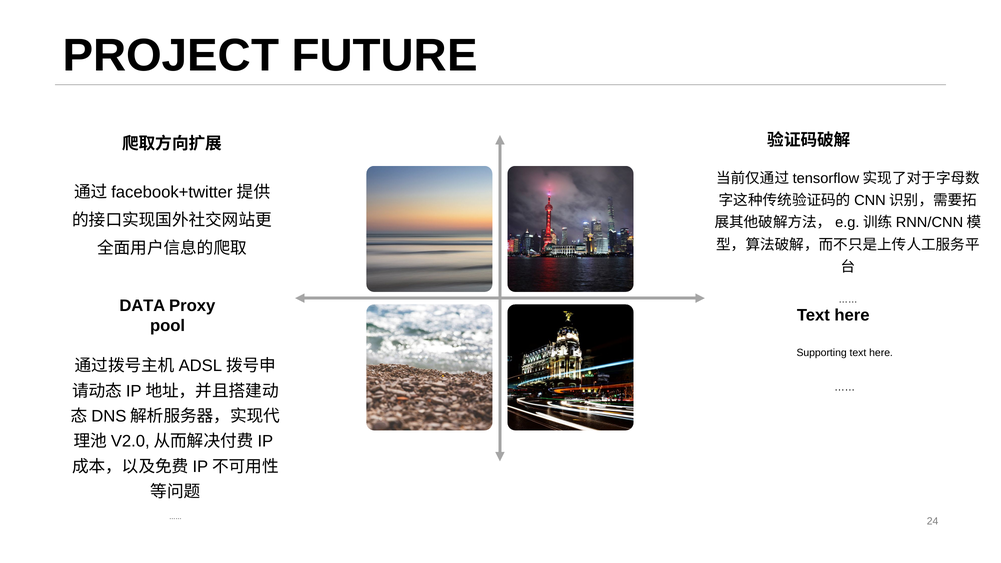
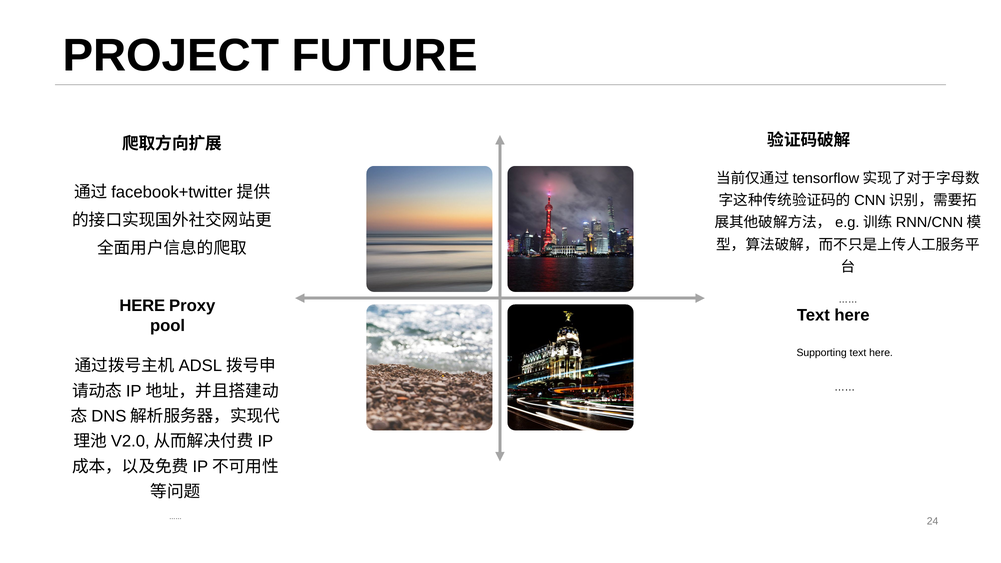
DATA: DATA -> HERE (142, 306)
